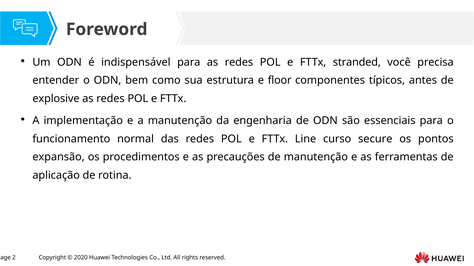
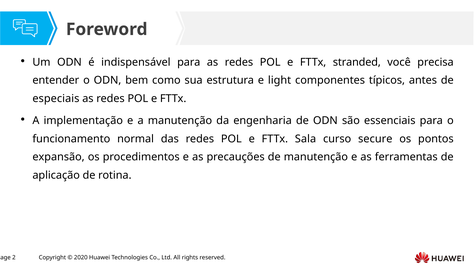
floor: floor -> light (280, 81)
explosive: explosive -> especiais (56, 99)
Line: Line -> Sala (306, 139)
